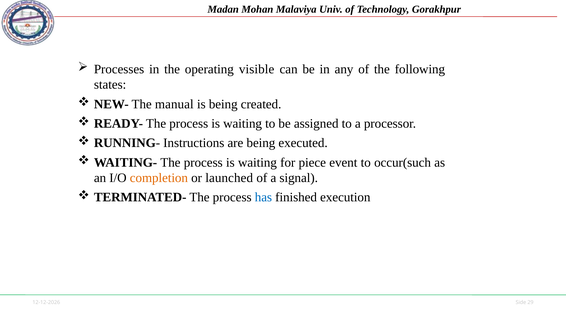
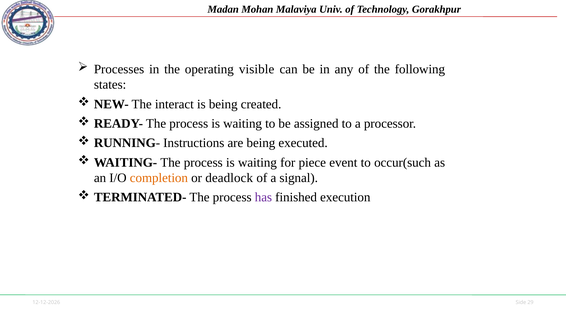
manual: manual -> interact (174, 104)
launched: launched -> deadlock (229, 178)
has colour: blue -> purple (263, 198)
